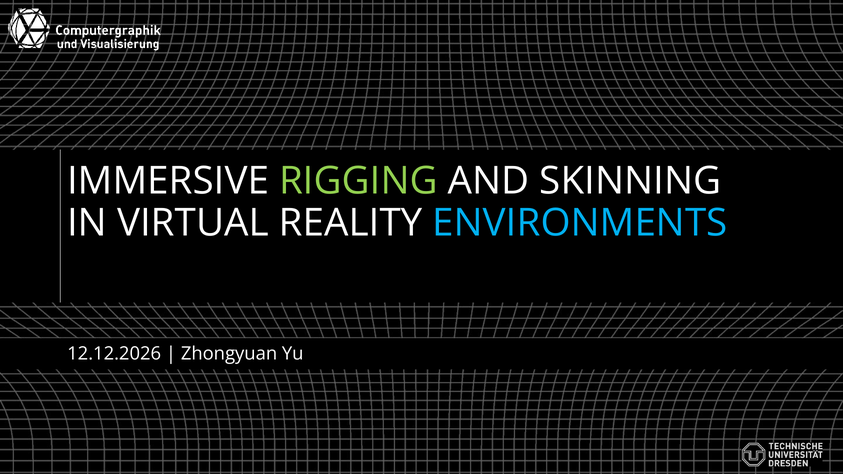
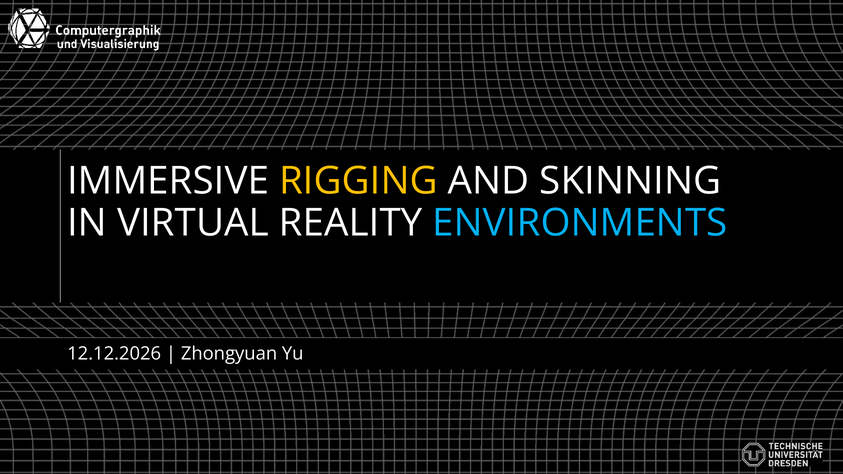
RIGGING colour: light green -> yellow (359, 181)
